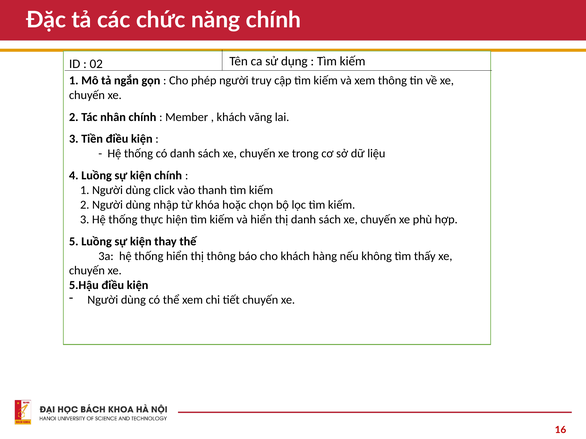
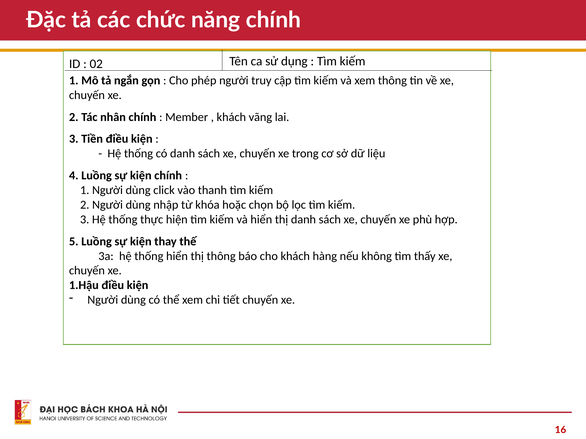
5.Hậu: 5.Hậu -> 1.Hậu (84, 286)
